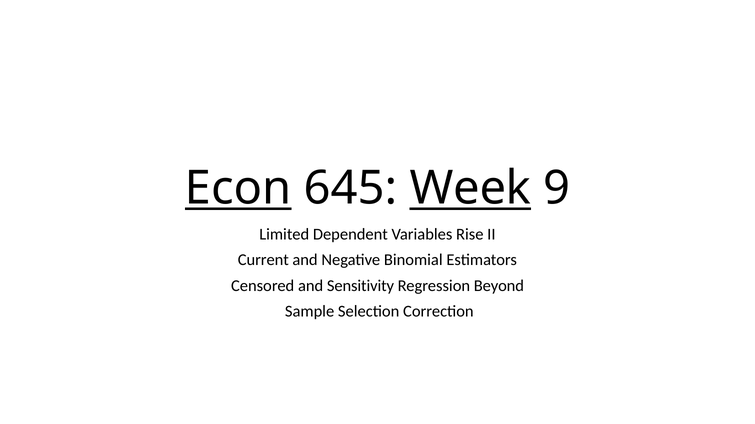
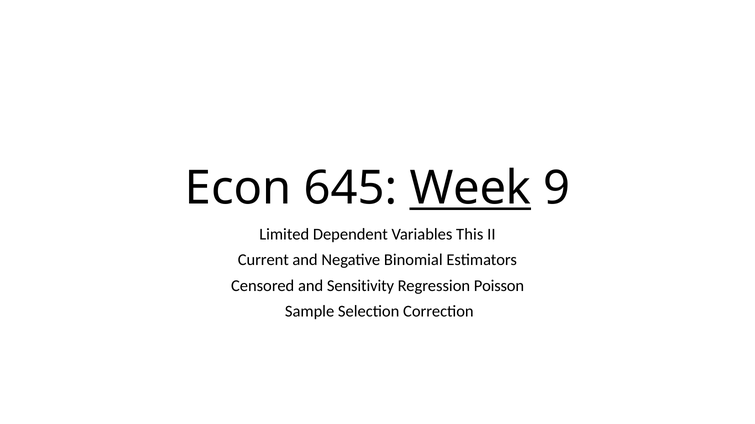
Econ underline: present -> none (238, 189)
Rise: Rise -> This (470, 235)
Beyond: Beyond -> Poisson (499, 286)
